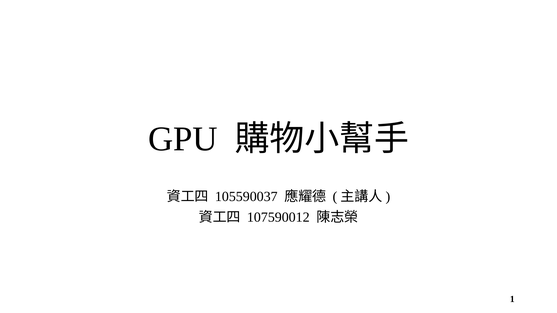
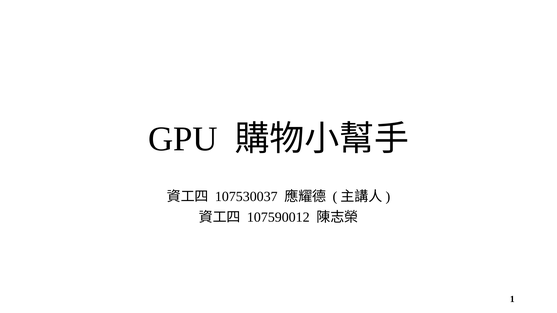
105590037: 105590037 -> 107530037 (246, 197)
